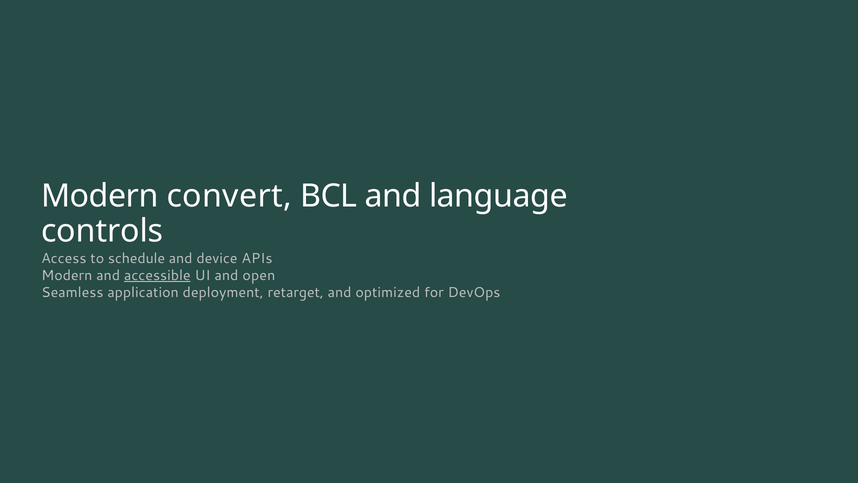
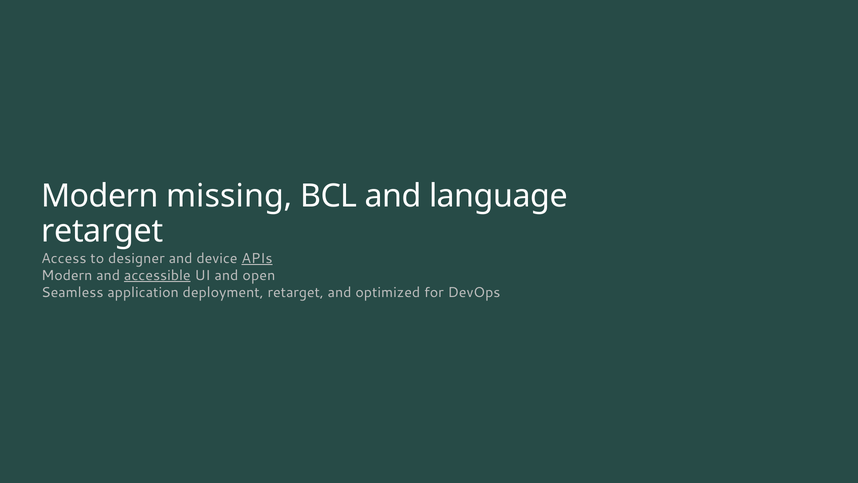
convert: convert -> missing (229, 196)
controls: controls -> retarget (102, 231)
schedule: schedule -> designer (136, 258)
APIs underline: none -> present (257, 258)
